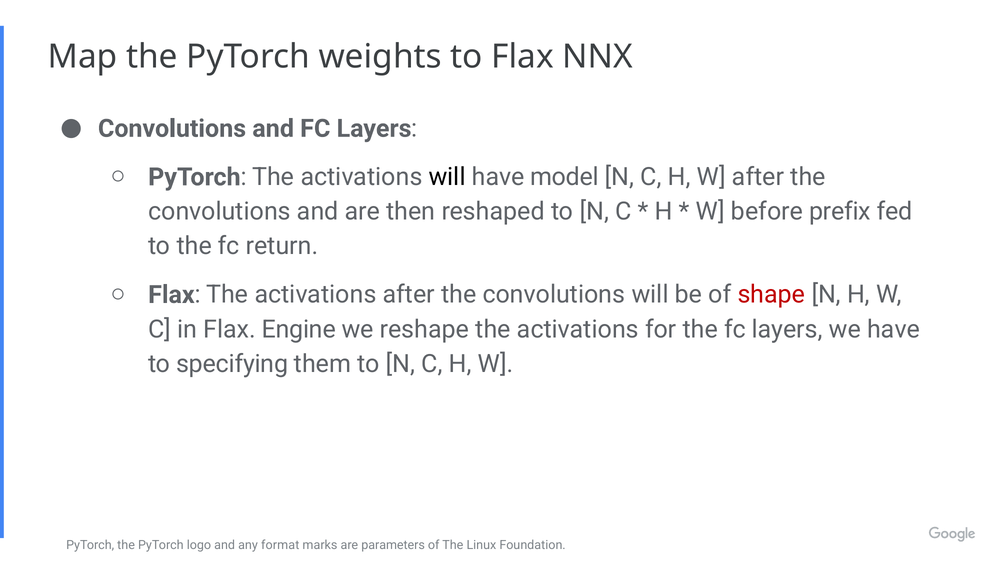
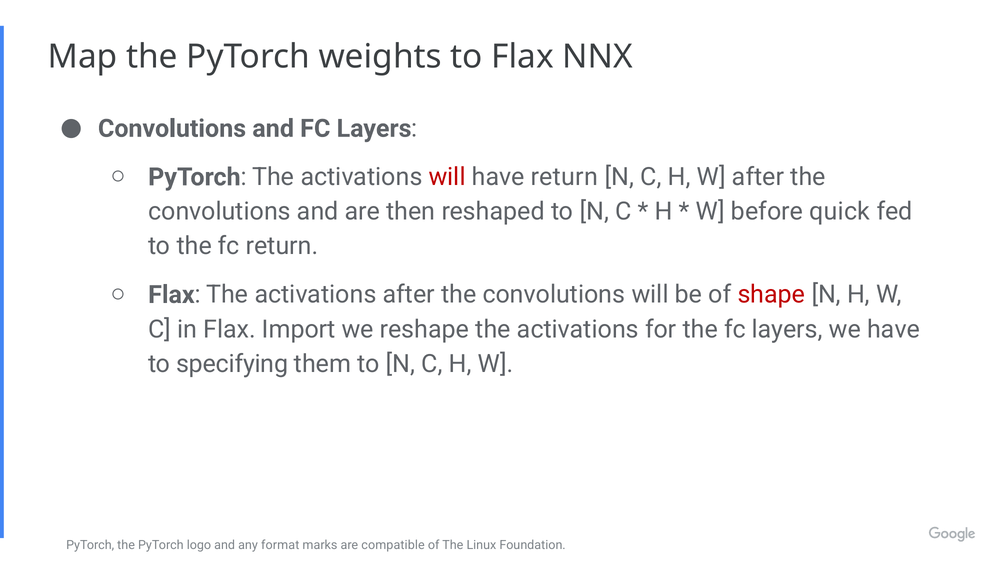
will colour: black -> red (447, 177)
have model: model -> return (564, 177)
prefix: prefix -> quick (840, 212)
Engine: Engine -> Import (299, 329)
parameters: parameters -> compatible (393, 545)
